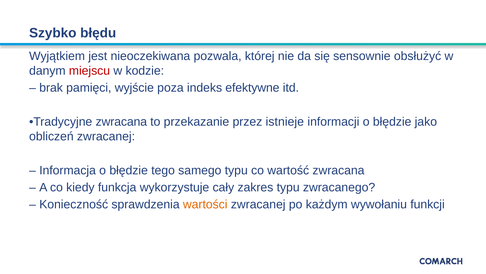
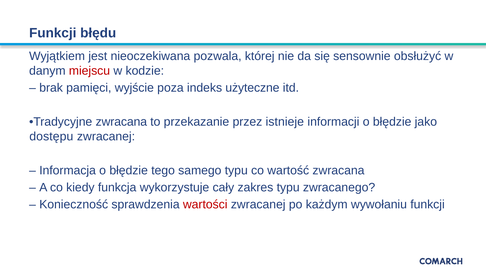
Szybko: Szybko -> Funkcji (53, 33)
efektywne: efektywne -> użyteczne (252, 88)
obliczeń: obliczeń -> dostępu (51, 136)
wartości colour: orange -> red (205, 204)
